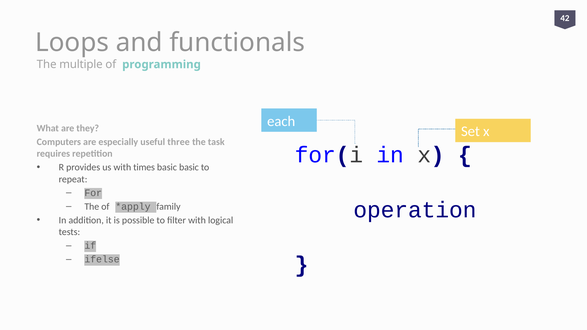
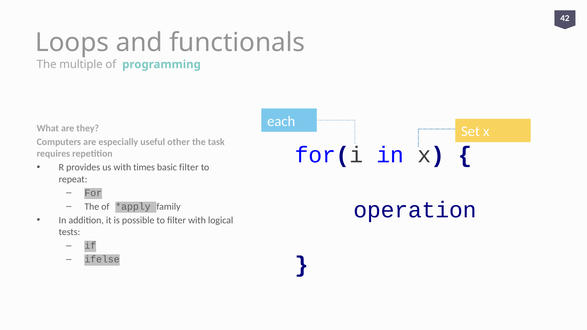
three: three -> other (179, 142)
basic basic: basic -> filter (189, 168)
